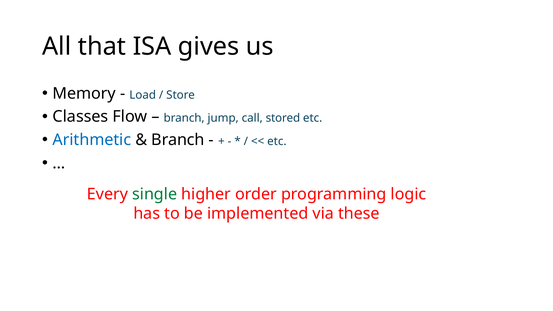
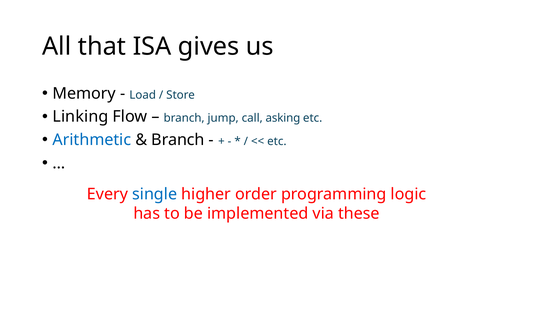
Classes: Classes -> Linking (80, 117)
stored: stored -> asking (283, 118)
single colour: green -> blue (155, 194)
